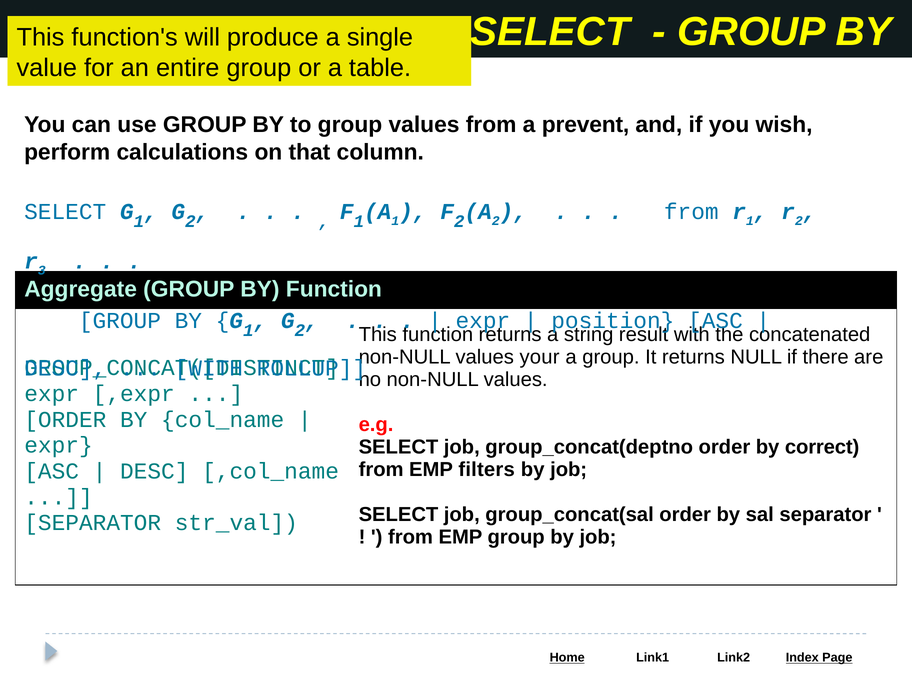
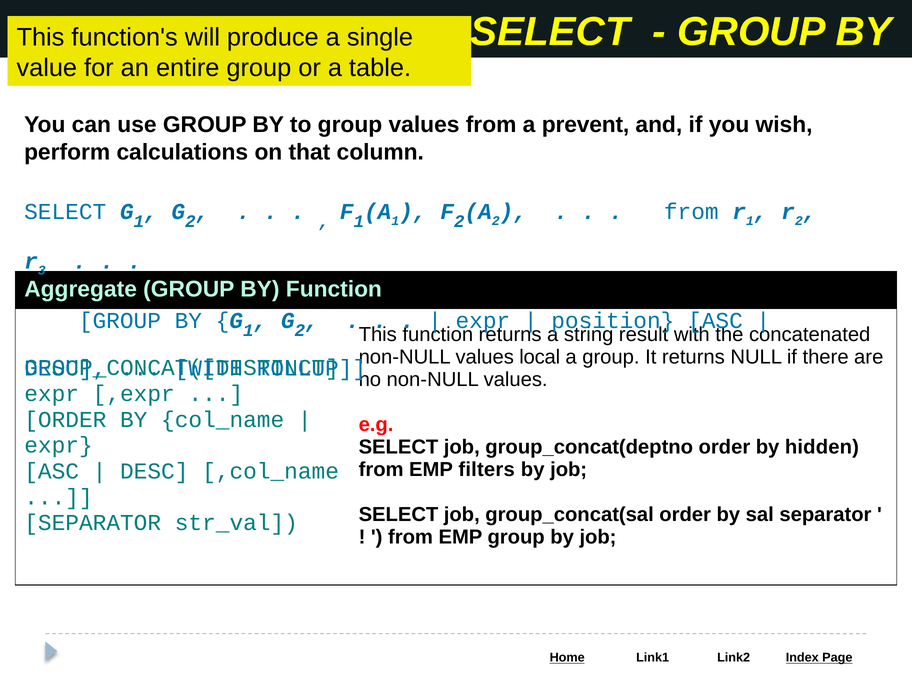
your: your -> local (540, 357)
correct: correct -> hidden (822, 447)
